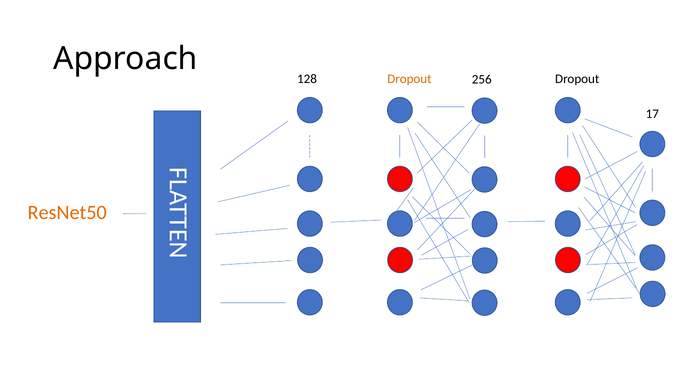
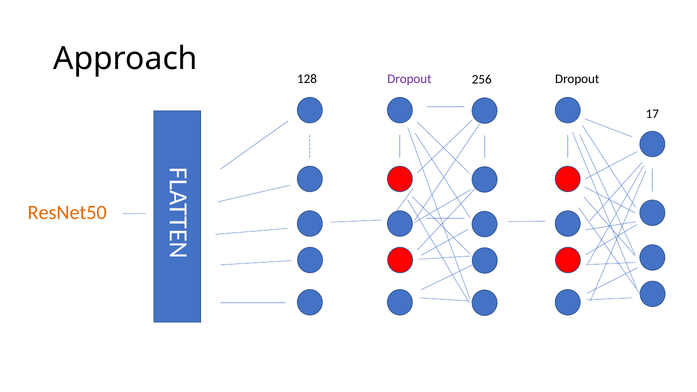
Dropout colour: orange -> purple (409, 79)
